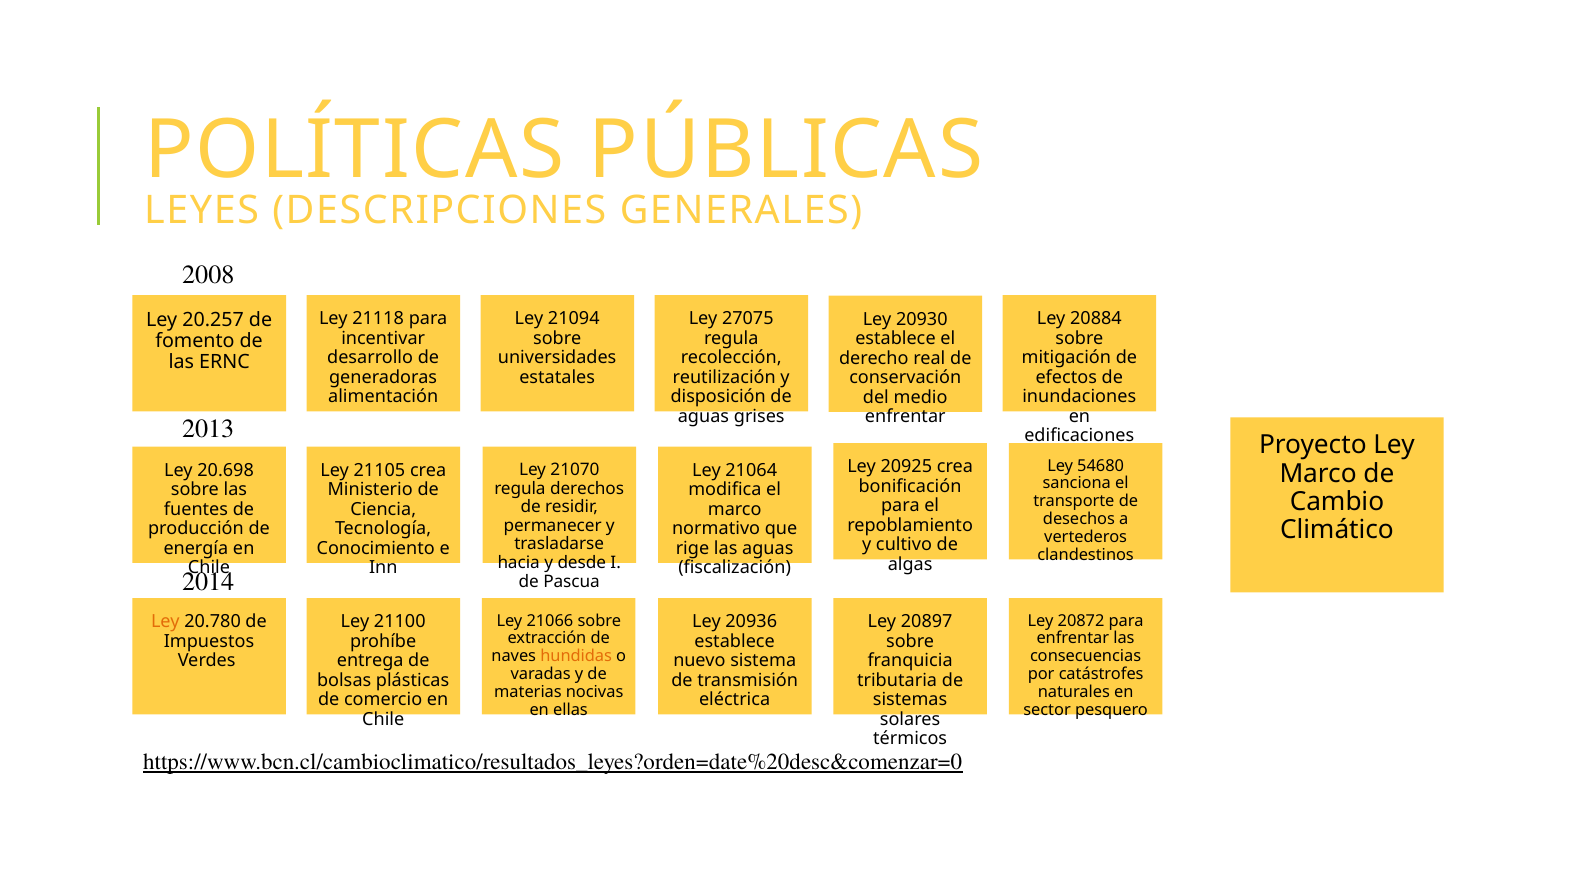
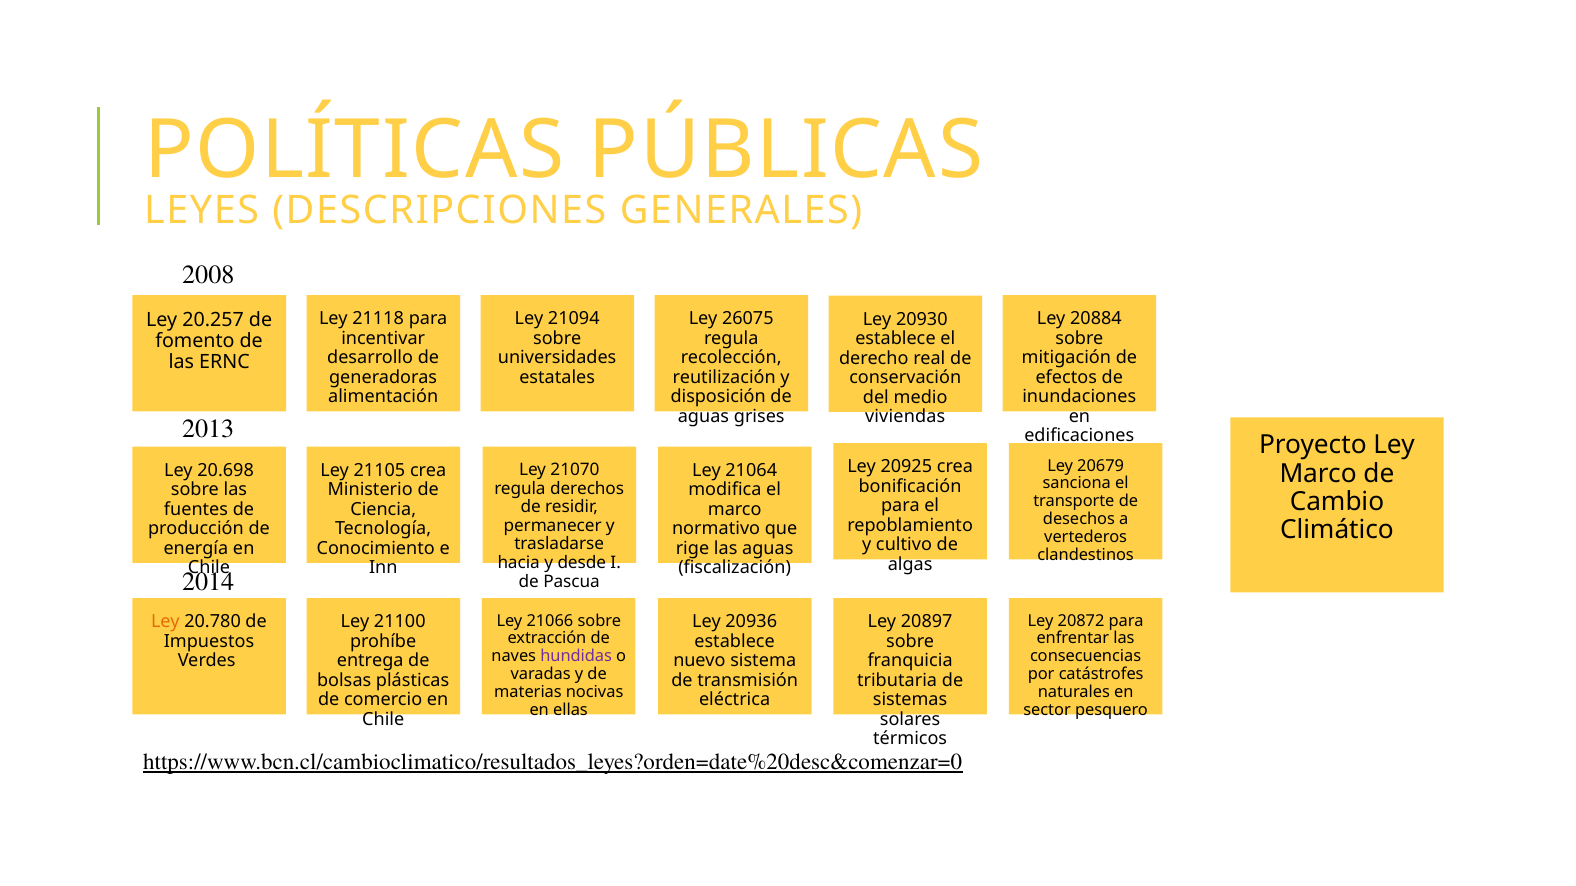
27075: 27075 -> 26075 (748, 319)
enfrentar: enfrentar -> viviendas (905, 417)
54680: 54680 -> 20679 (1101, 466)
hundidas colour: orange -> purple (576, 657)
